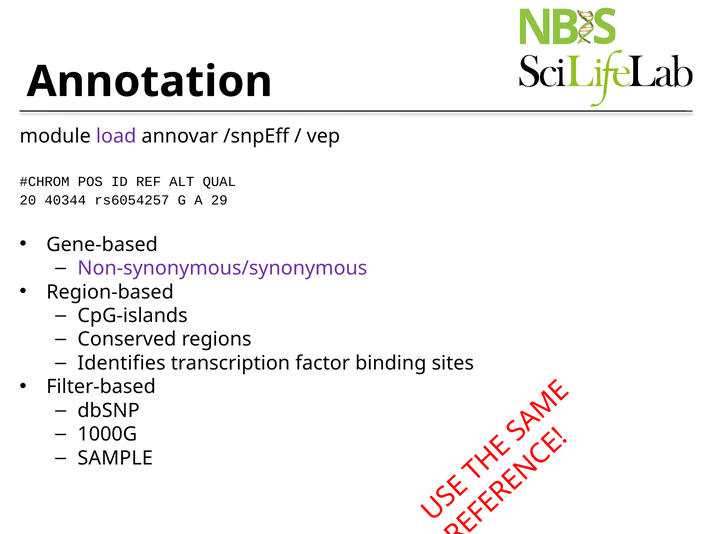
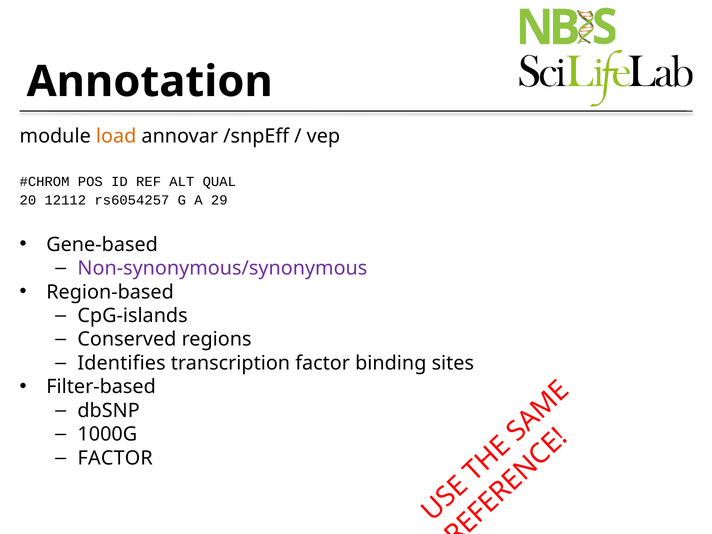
load colour: purple -> orange (116, 136)
40344: 40344 -> 12112 (65, 200)
SAMPLE: SAMPLE -> FACTOR (115, 458)
